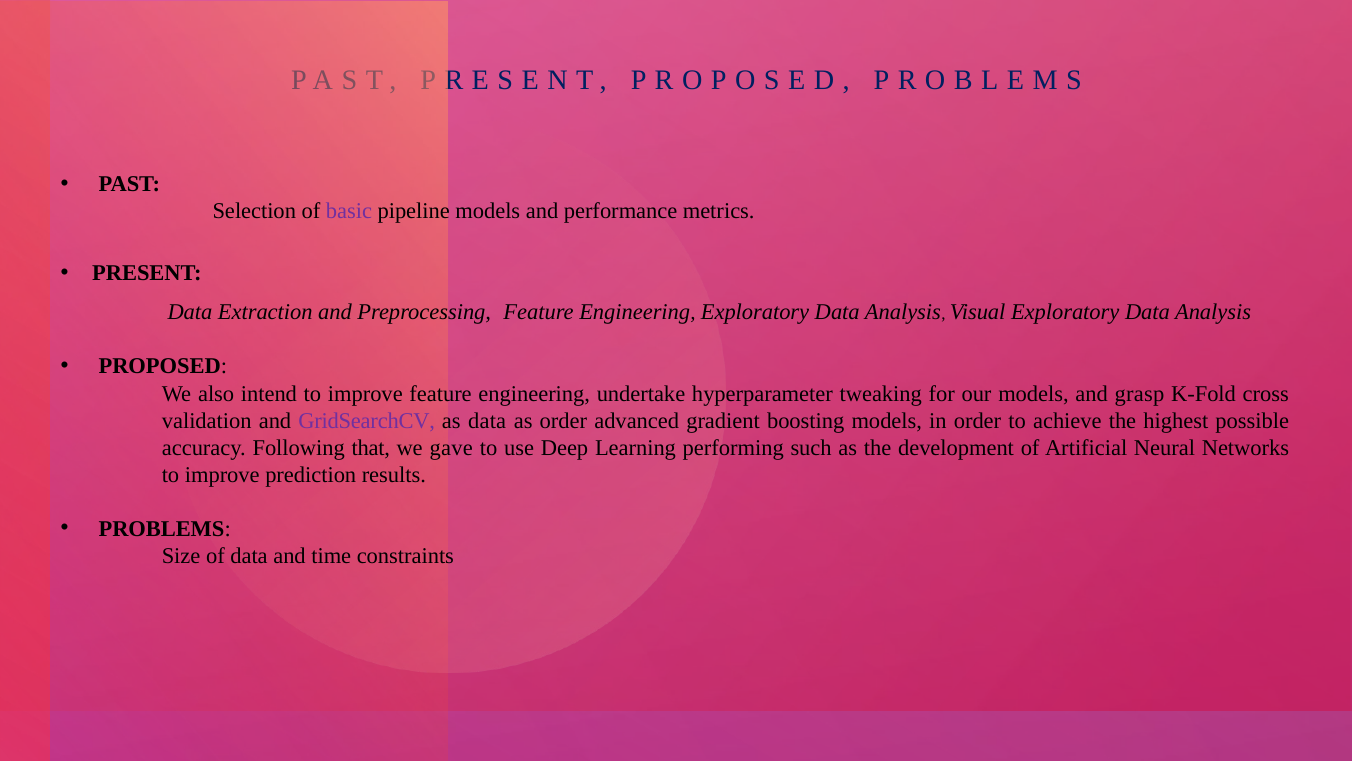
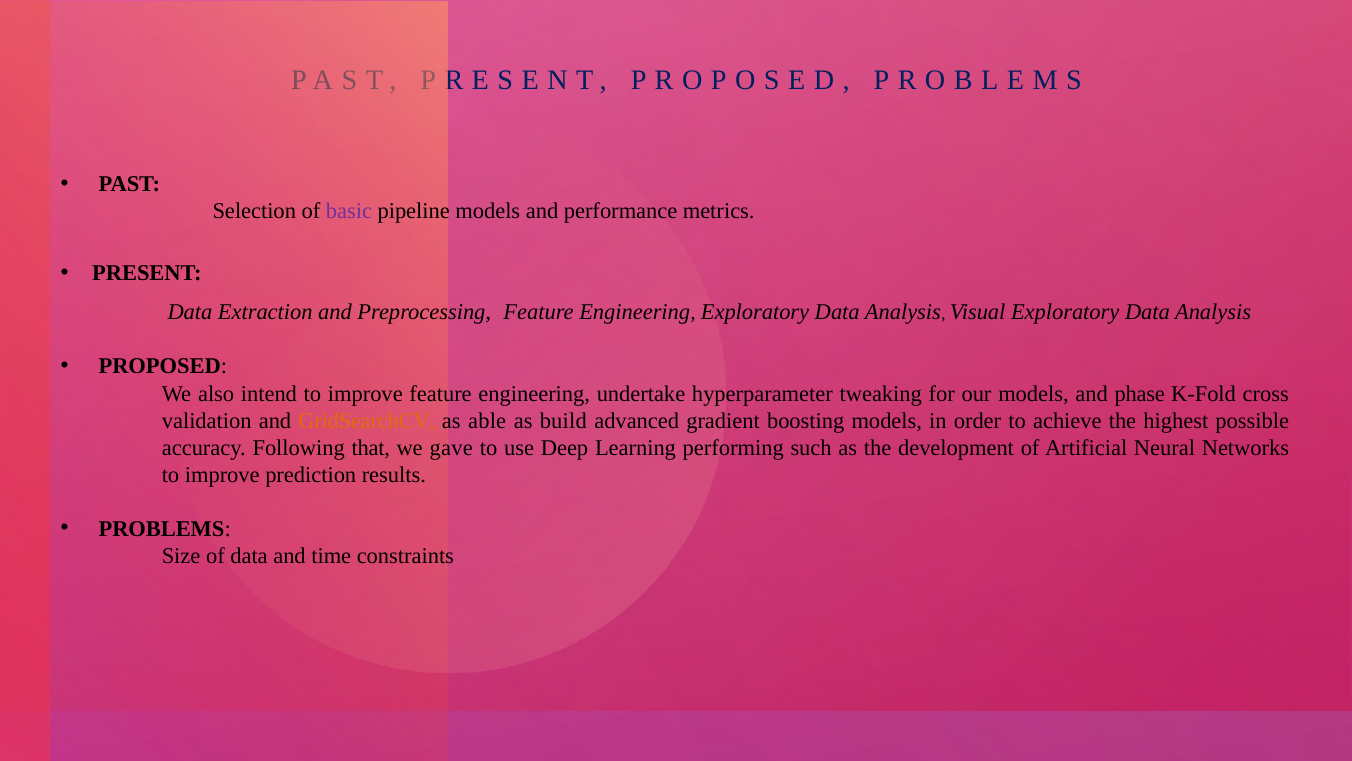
grasp: grasp -> phase (1140, 393)
GridSearchCV colour: purple -> orange (367, 420)
as data: data -> able (487, 420)
as order: order -> build (563, 420)
